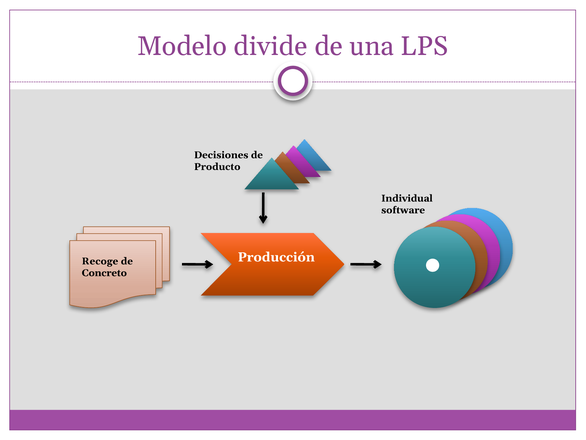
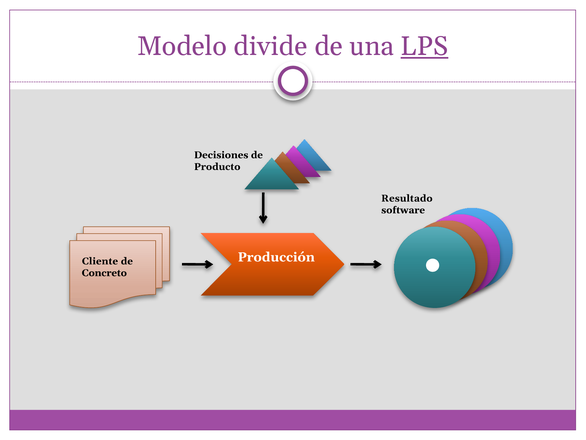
LPS underline: none -> present (424, 46)
Individual: Individual -> Resultado (407, 198)
Recoge: Recoge -> Cliente (100, 261)
